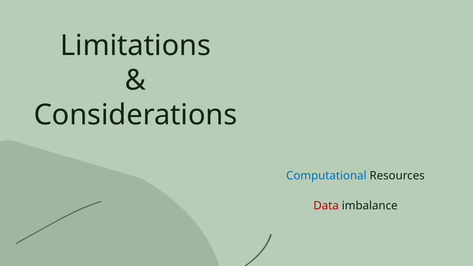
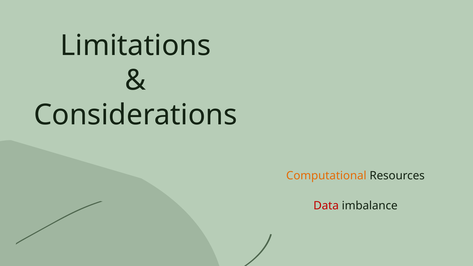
Computational colour: blue -> orange (326, 176)
